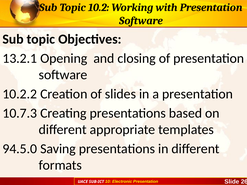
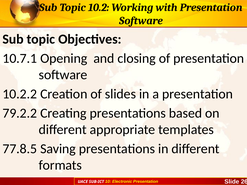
13.2.1: 13.2.1 -> 10.7.1 (20, 58)
10.7.3: 10.7.3 -> 79.2.2 (20, 113)
94.5.0: 94.5.0 -> 77.8.5 (20, 149)
